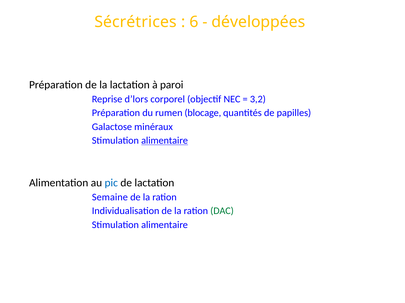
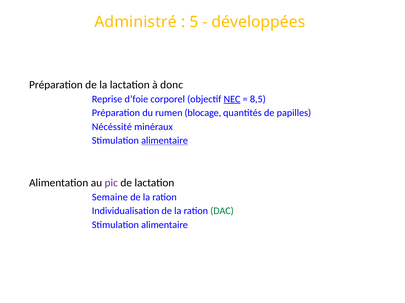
Sécrétrices: Sécrétrices -> Administré (136, 22)
6: 6 -> 5 (194, 22)
paroi: paroi -> donc (172, 85)
d’lors: d’lors -> d’foie (136, 99)
NEC underline: none -> present (232, 99)
3,2: 3,2 -> 8,5 (258, 99)
Galactose: Galactose -> Nécéssité (112, 127)
pic colour: blue -> purple (111, 183)
